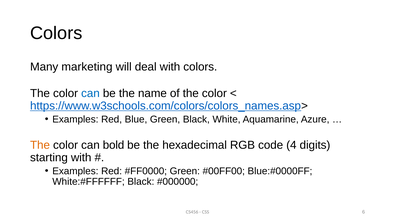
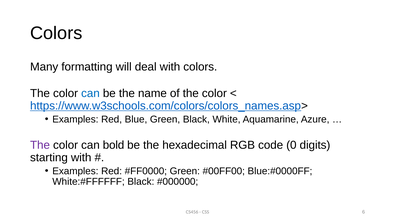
marketing: marketing -> formatting (87, 67)
The colour: orange -> purple (40, 145)
4: 4 -> 0 (291, 145)
